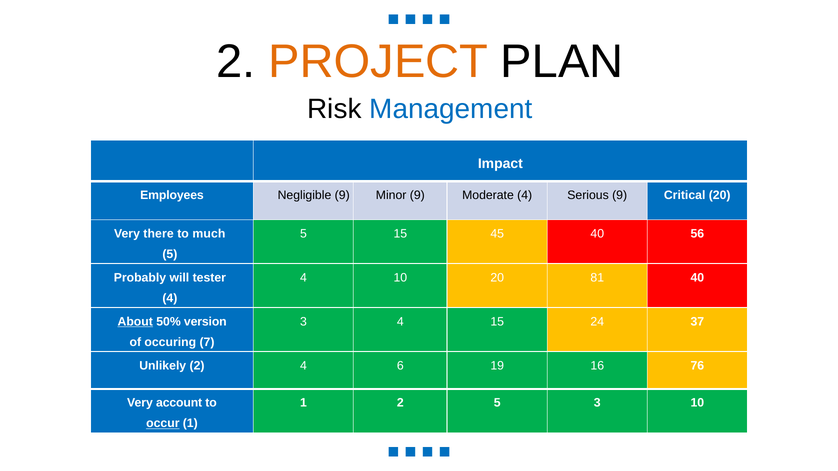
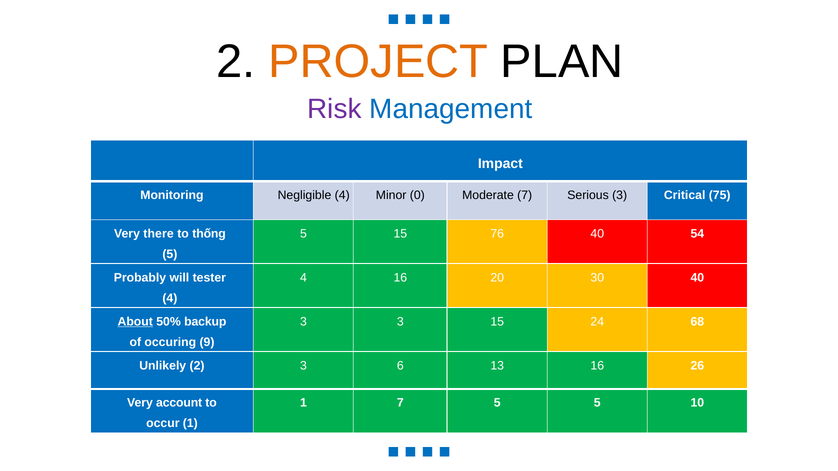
Risk colour: black -> purple (334, 109)
Employees: Employees -> Monitoring (172, 195)
Negligible 9: 9 -> 4 (342, 195)
Minor 9: 9 -> 0 (417, 195)
Moderate 4: 4 -> 7 (525, 195)
Serious 9: 9 -> 3 (620, 195)
Critical 20: 20 -> 75 (720, 195)
much: much -> thống (209, 234)
45: 45 -> 76 (497, 234)
56: 56 -> 54 (697, 234)
4 10: 10 -> 16 (400, 278)
81: 81 -> 30 (597, 278)
version: version -> backup (205, 322)
3 4: 4 -> 3 (400, 322)
37: 37 -> 68 (697, 322)
7: 7 -> 9 (207, 342)
2 4: 4 -> 3 (303, 366)
19: 19 -> 13 (497, 366)
76: 76 -> 26 (697, 366)
1 2: 2 -> 7 (400, 403)
3: 3 -> 5 (597, 403)
occur underline: present -> none (163, 424)
